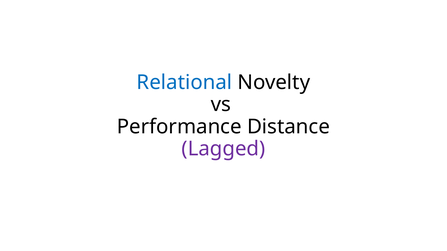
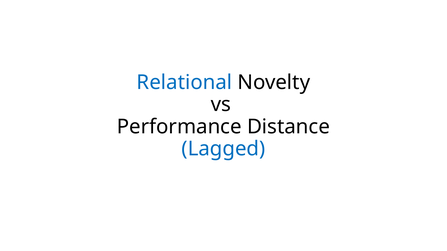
Lagged colour: purple -> blue (223, 149)
